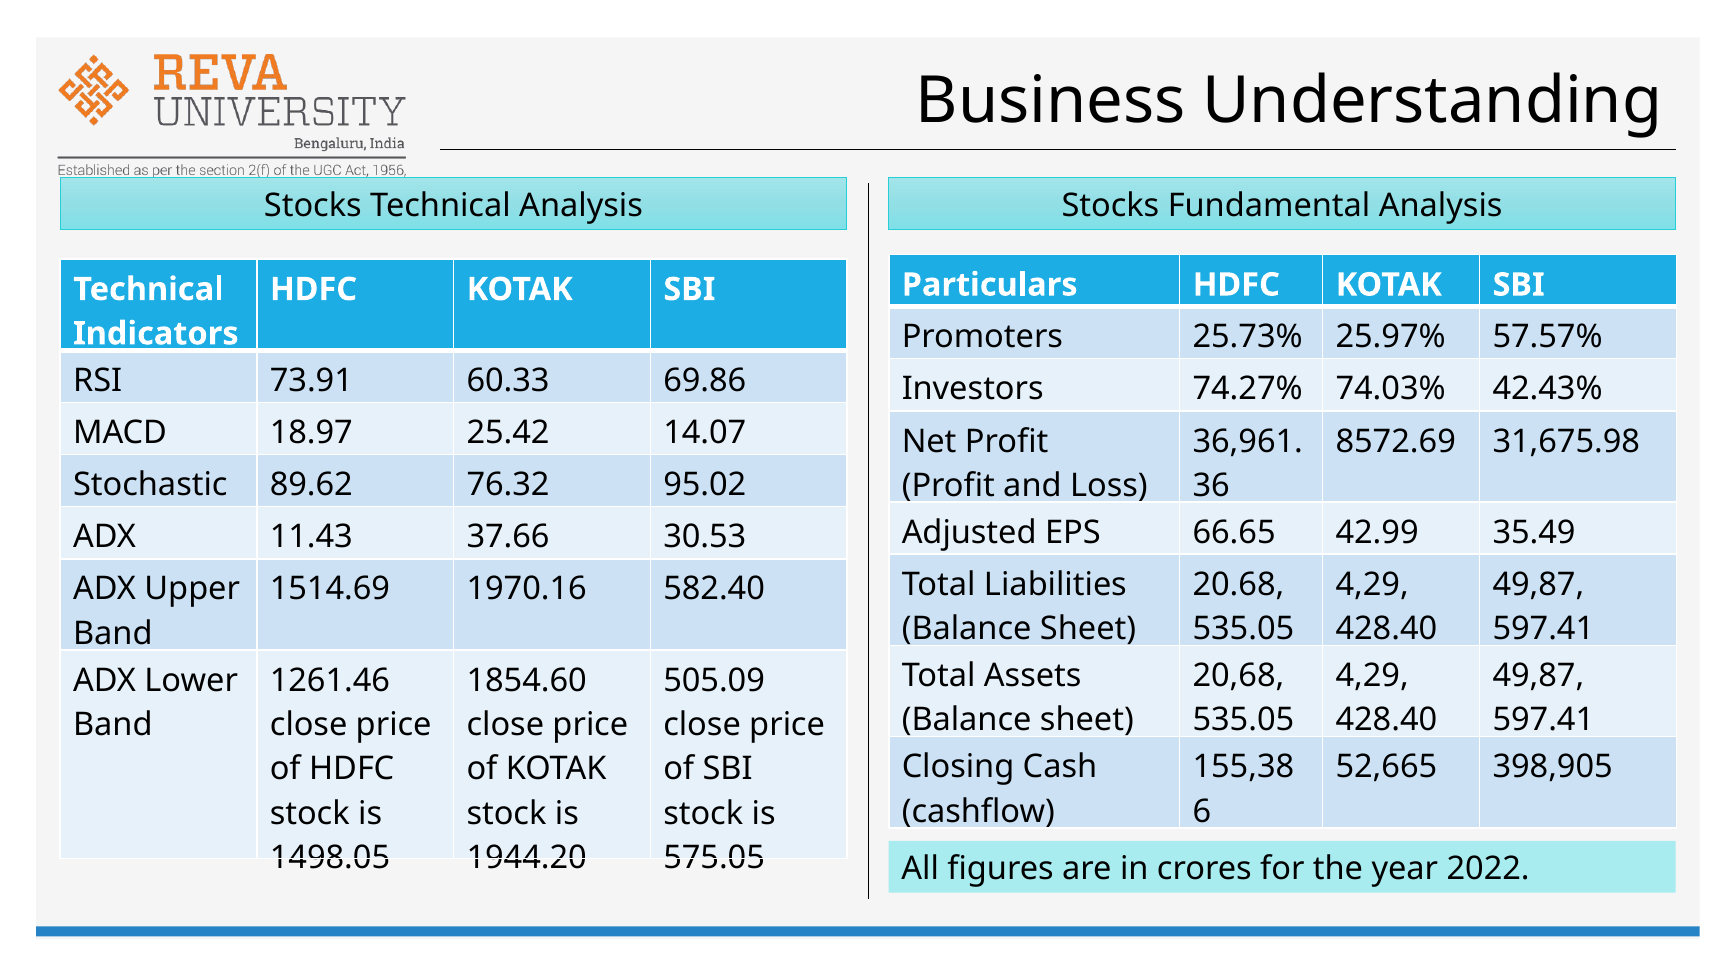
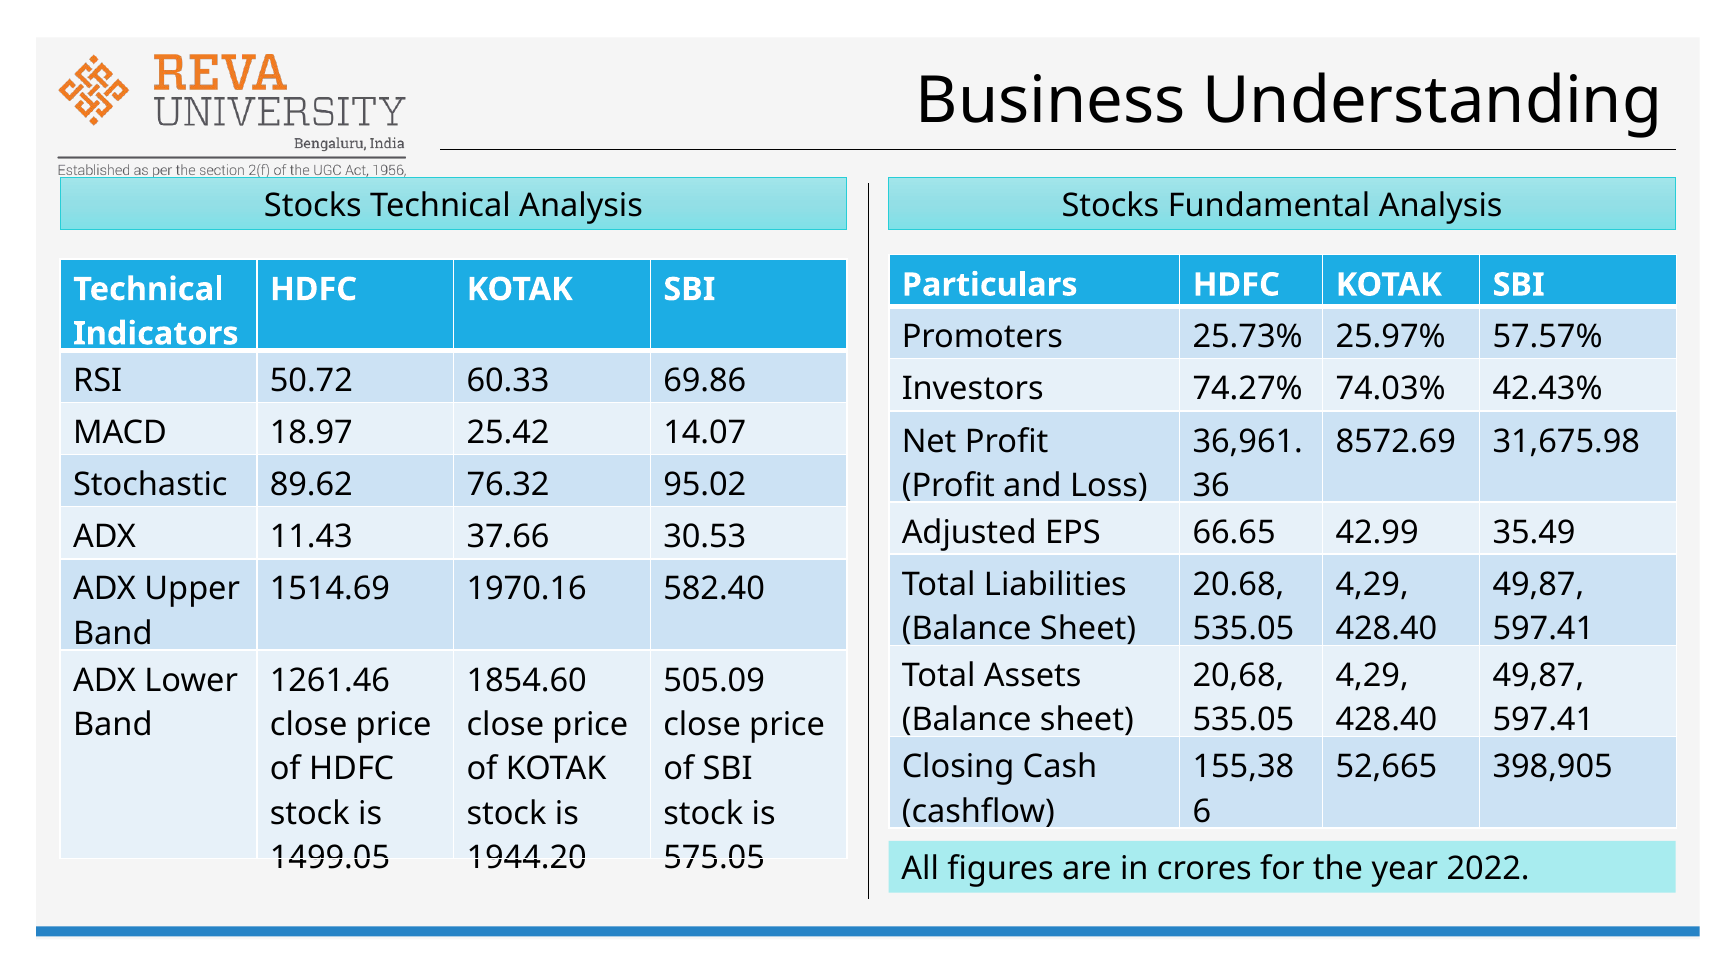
73.91: 73.91 -> 50.72 (311, 380)
1498.05: 1498.05 -> 1499.05 (330, 857)
